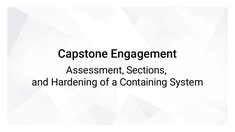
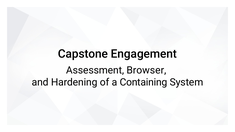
Sections: Sections -> Browser (146, 70)
